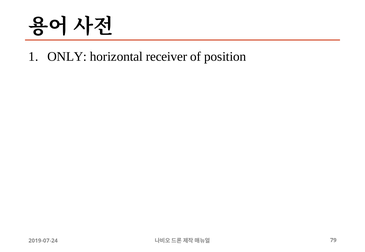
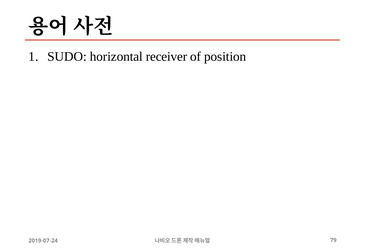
ONLY: ONLY -> SUDO (67, 57)
